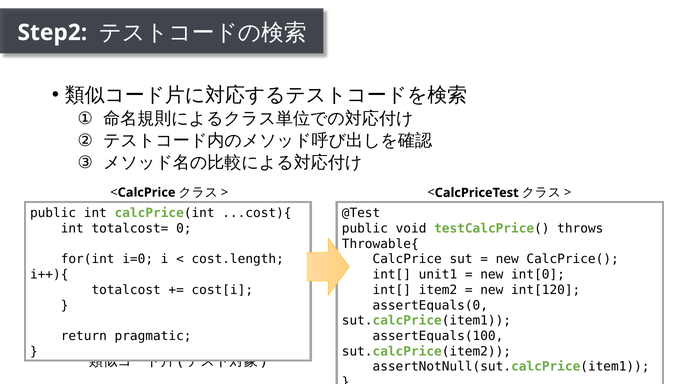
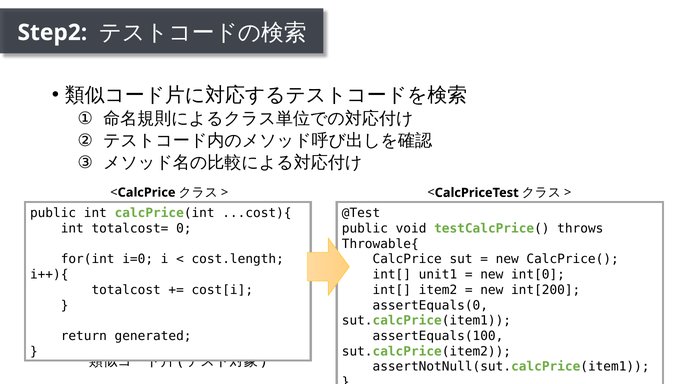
int[120: int[120 -> int[200 (546, 290)
pragmatic: pragmatic -> generated (153, 336)
